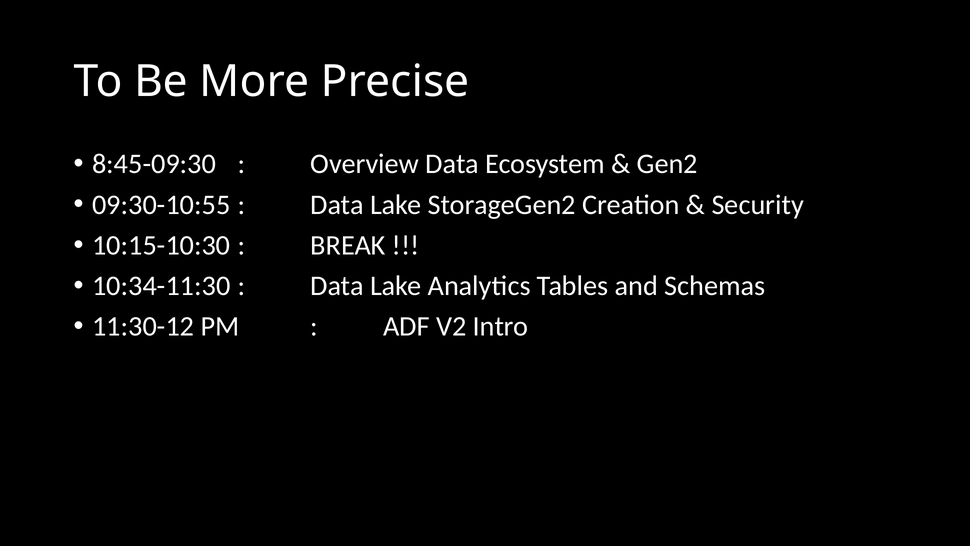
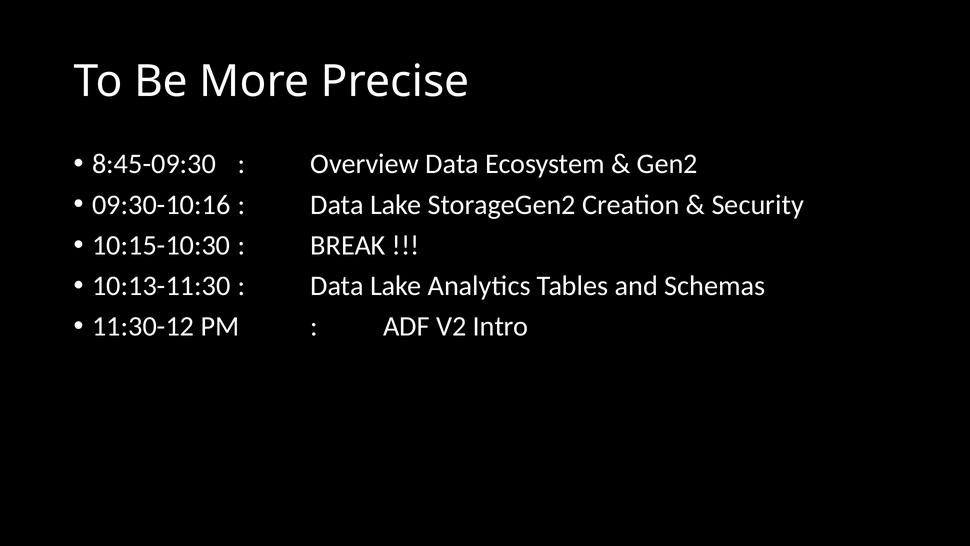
09:30-10:55: 09:30-10:55 -> 09:30-10:16 (161, 205)
10:34-11:30: 10:34-11:30 -> 10:13-11:30 (161, 286)
